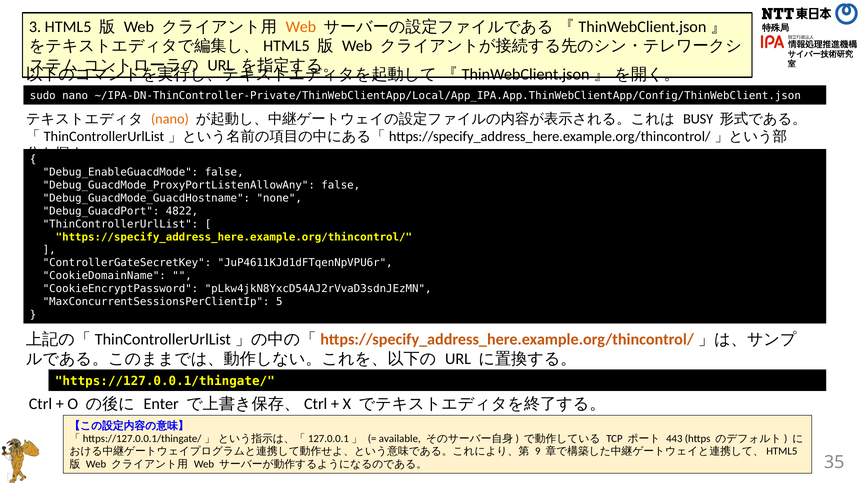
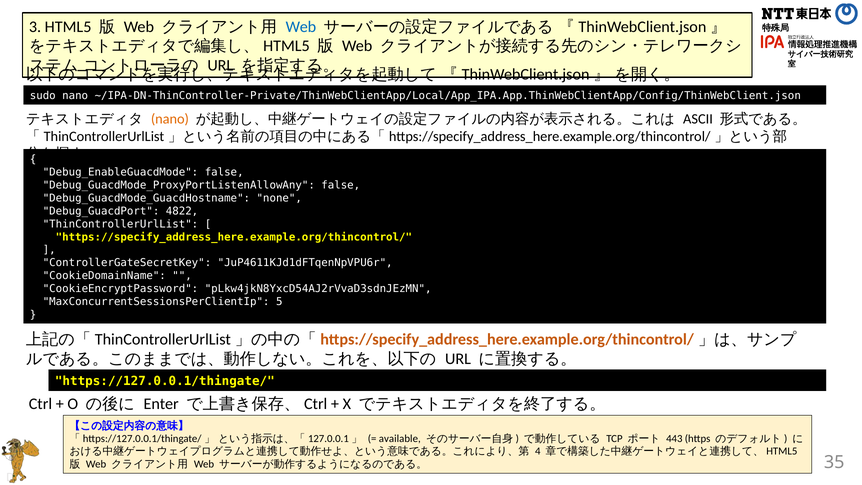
Web colour: orange -> blue (301, 27)
BUSY: BUSY -> ASCII (698, 119)
9: 9 -> 4 (538, 451)
